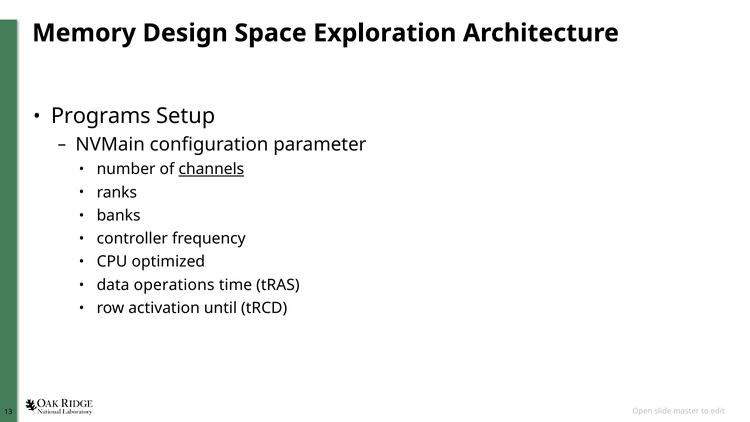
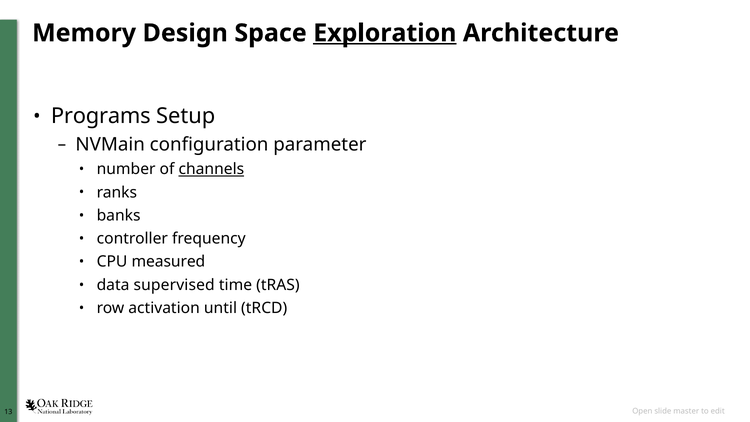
Exploration underline: none -> present (385, 33)
optimized: optimized -> measured (168, 262)
operations: operations -> supervised (174, 285)
